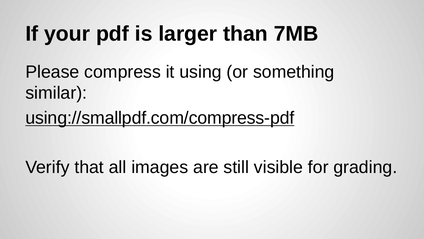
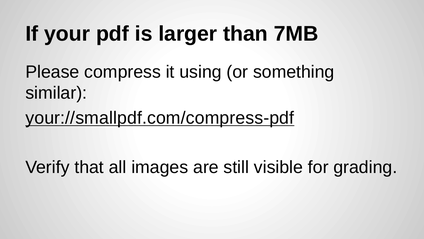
using://smallpdf.com/compress-pdf: using://smallpdf.com/compress-pdf -> your://smallpdf.com/compress-pdf (160, 118)
